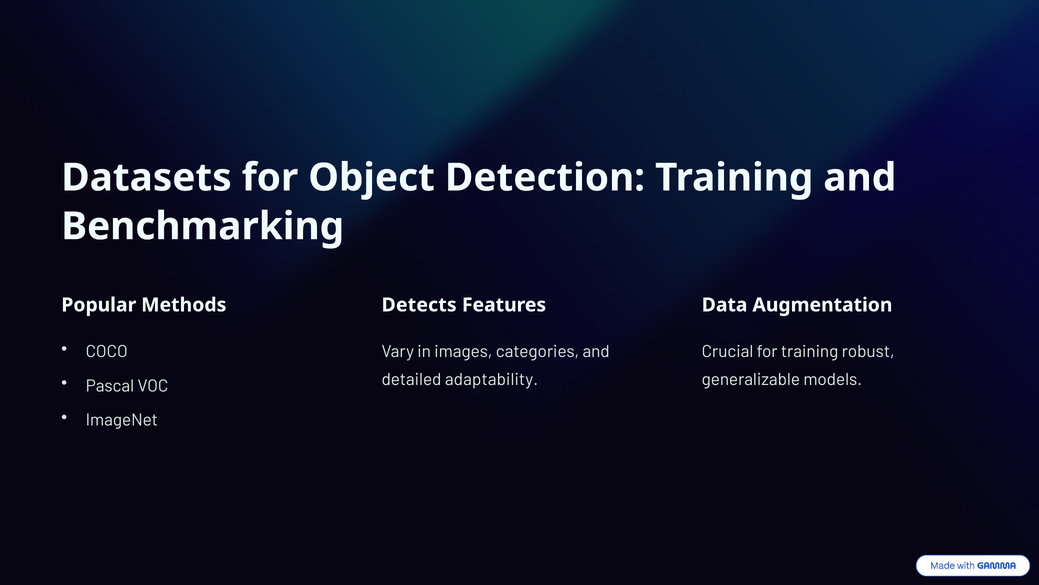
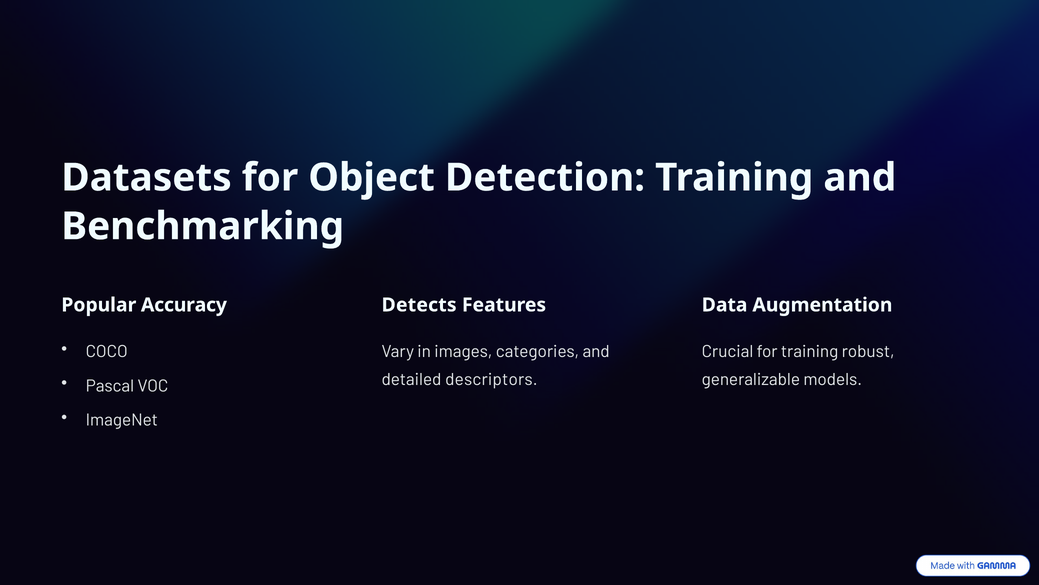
Methods: Methods -> Accuracy (184, 305)
adaptability: adaptability -> descriptors (491, 379)
